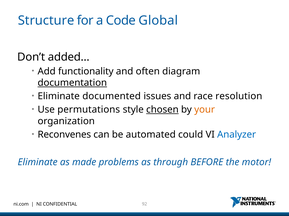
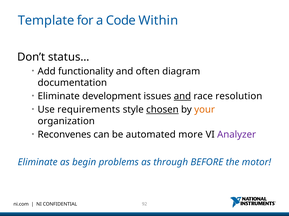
Structure: Structure -> Template (46, 21)
Global: Global -> Within (158, 21)
added…: added… -> status… (69, 57)
documentation underline: present -> none (72, 83)
documented: documented -> development (112, 97)
and underline: none -> present (182, 97)
permutations: permutations -> requirements (89, 110)
could: could -> more (191, 135)
Analyzer colour: blue -> purple (237, 135)
made: made -> begin (84, 163)
